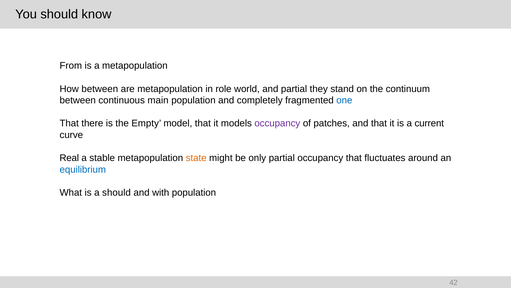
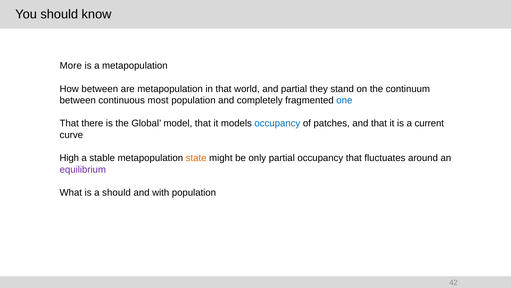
From: From -> More (71, 66)
in role: role -> that (224, 89)
main: main -> most (158, 100)
Empty: Empty -> Global (146, 123)
occupancy colour: purple -> blue (277, 123)
Real: Real -> High (69, 158)
equilibrium colour: blue -> purple (83, 169)
